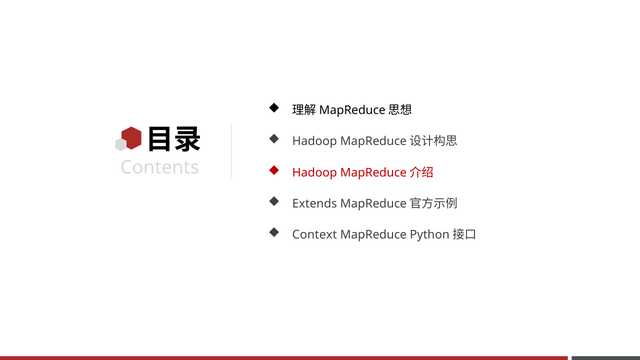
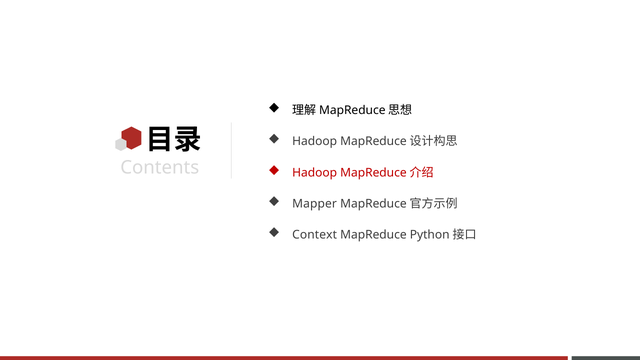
Extends: Extends -> Mapper (315, 204)
